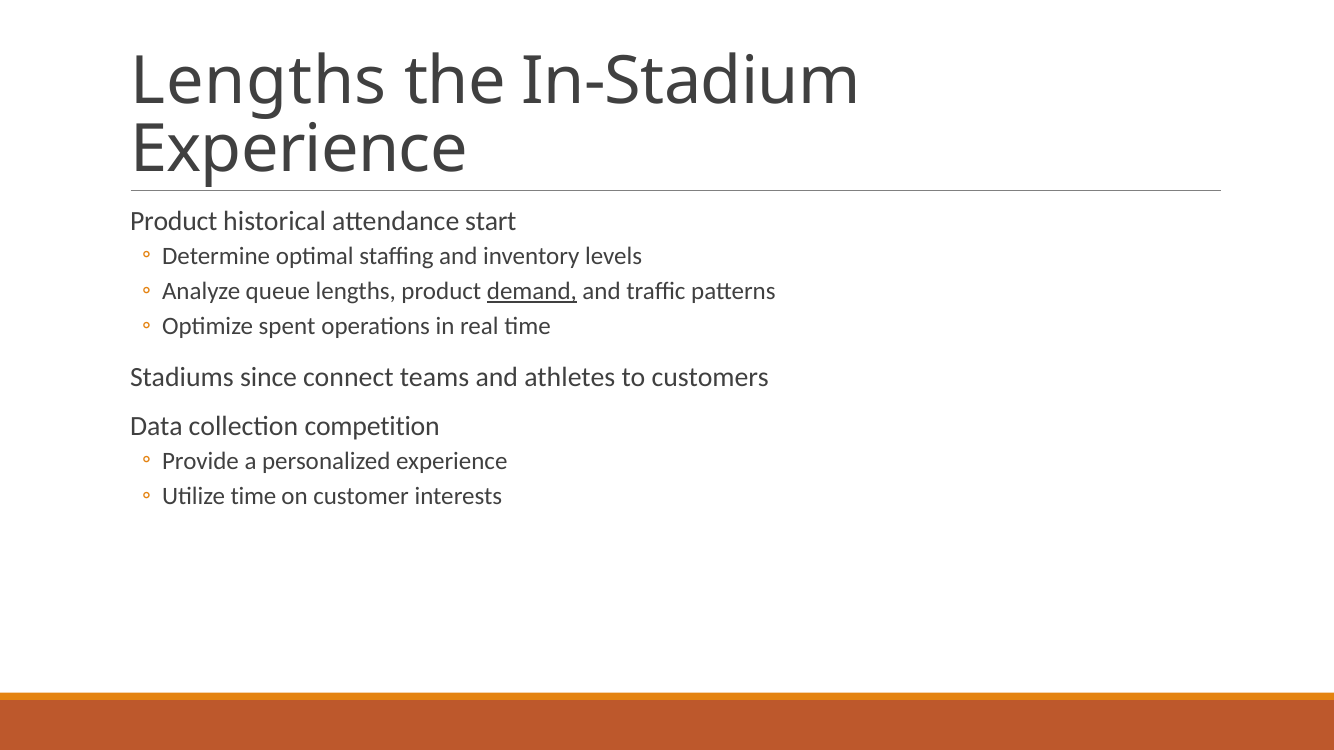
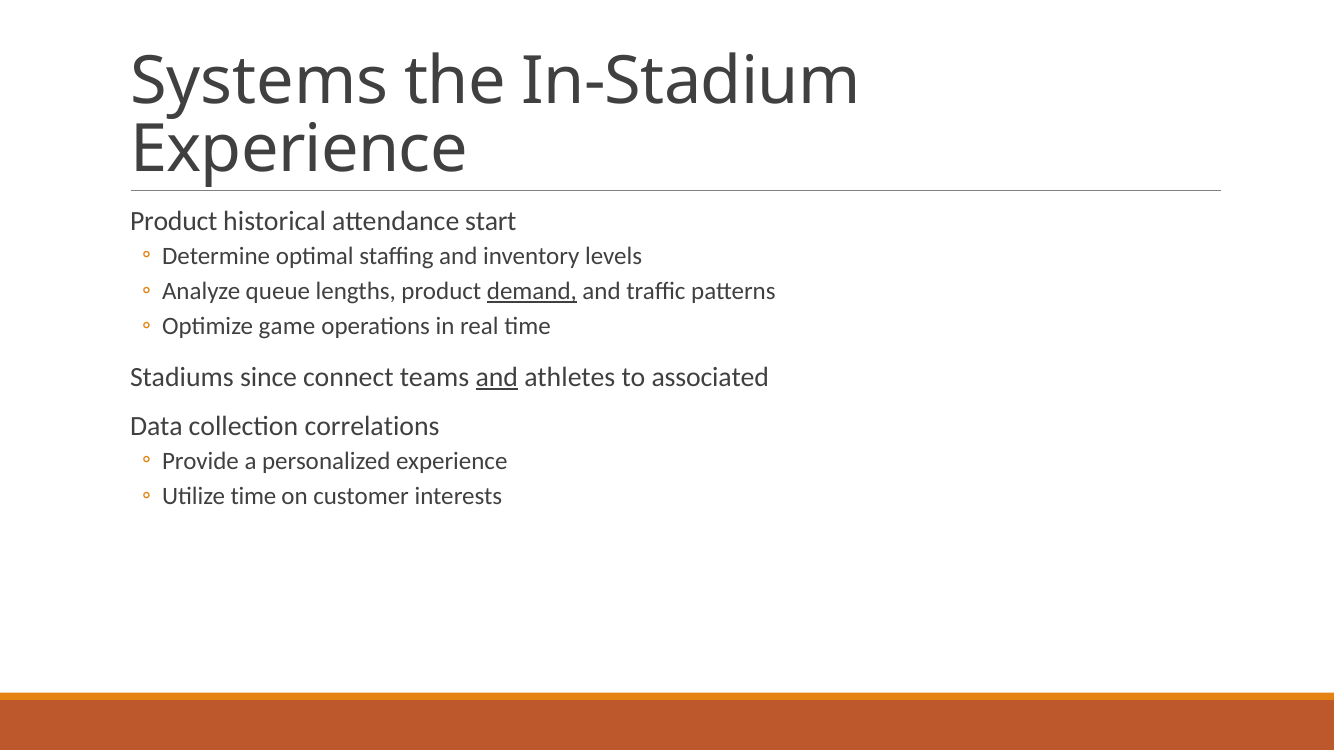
Lengths: Lengths -> Systems (259, 81)
spent: spent -> game (287, 327)
and underline: none -> present (497, 377)
customers: customers -> associated (710, 377)
competition: competition -> correlations (372, 427)
